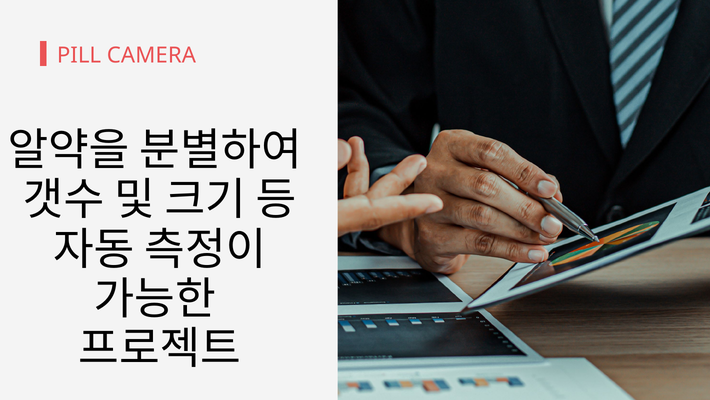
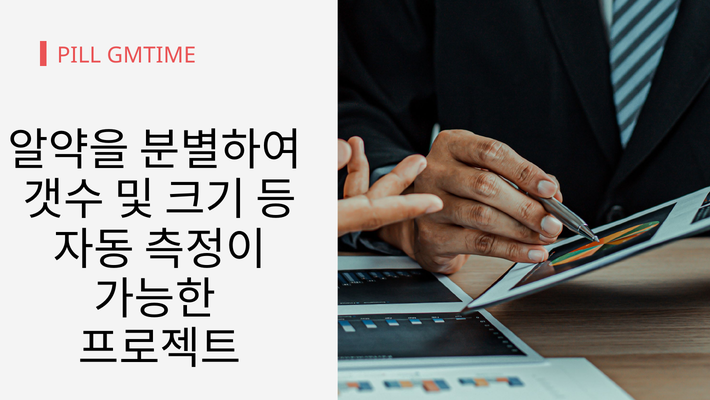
CAMERA: CAMERA -> GMTIME (151, 56)
